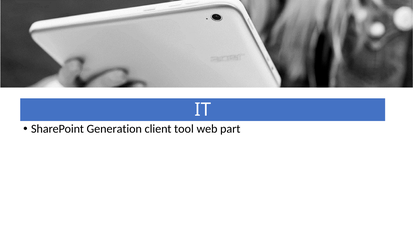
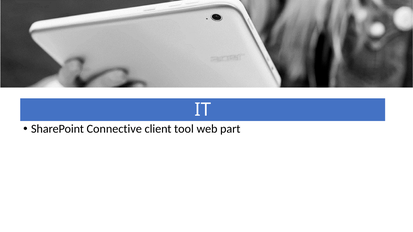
Generation: Generation -> Connective (114, 129)
